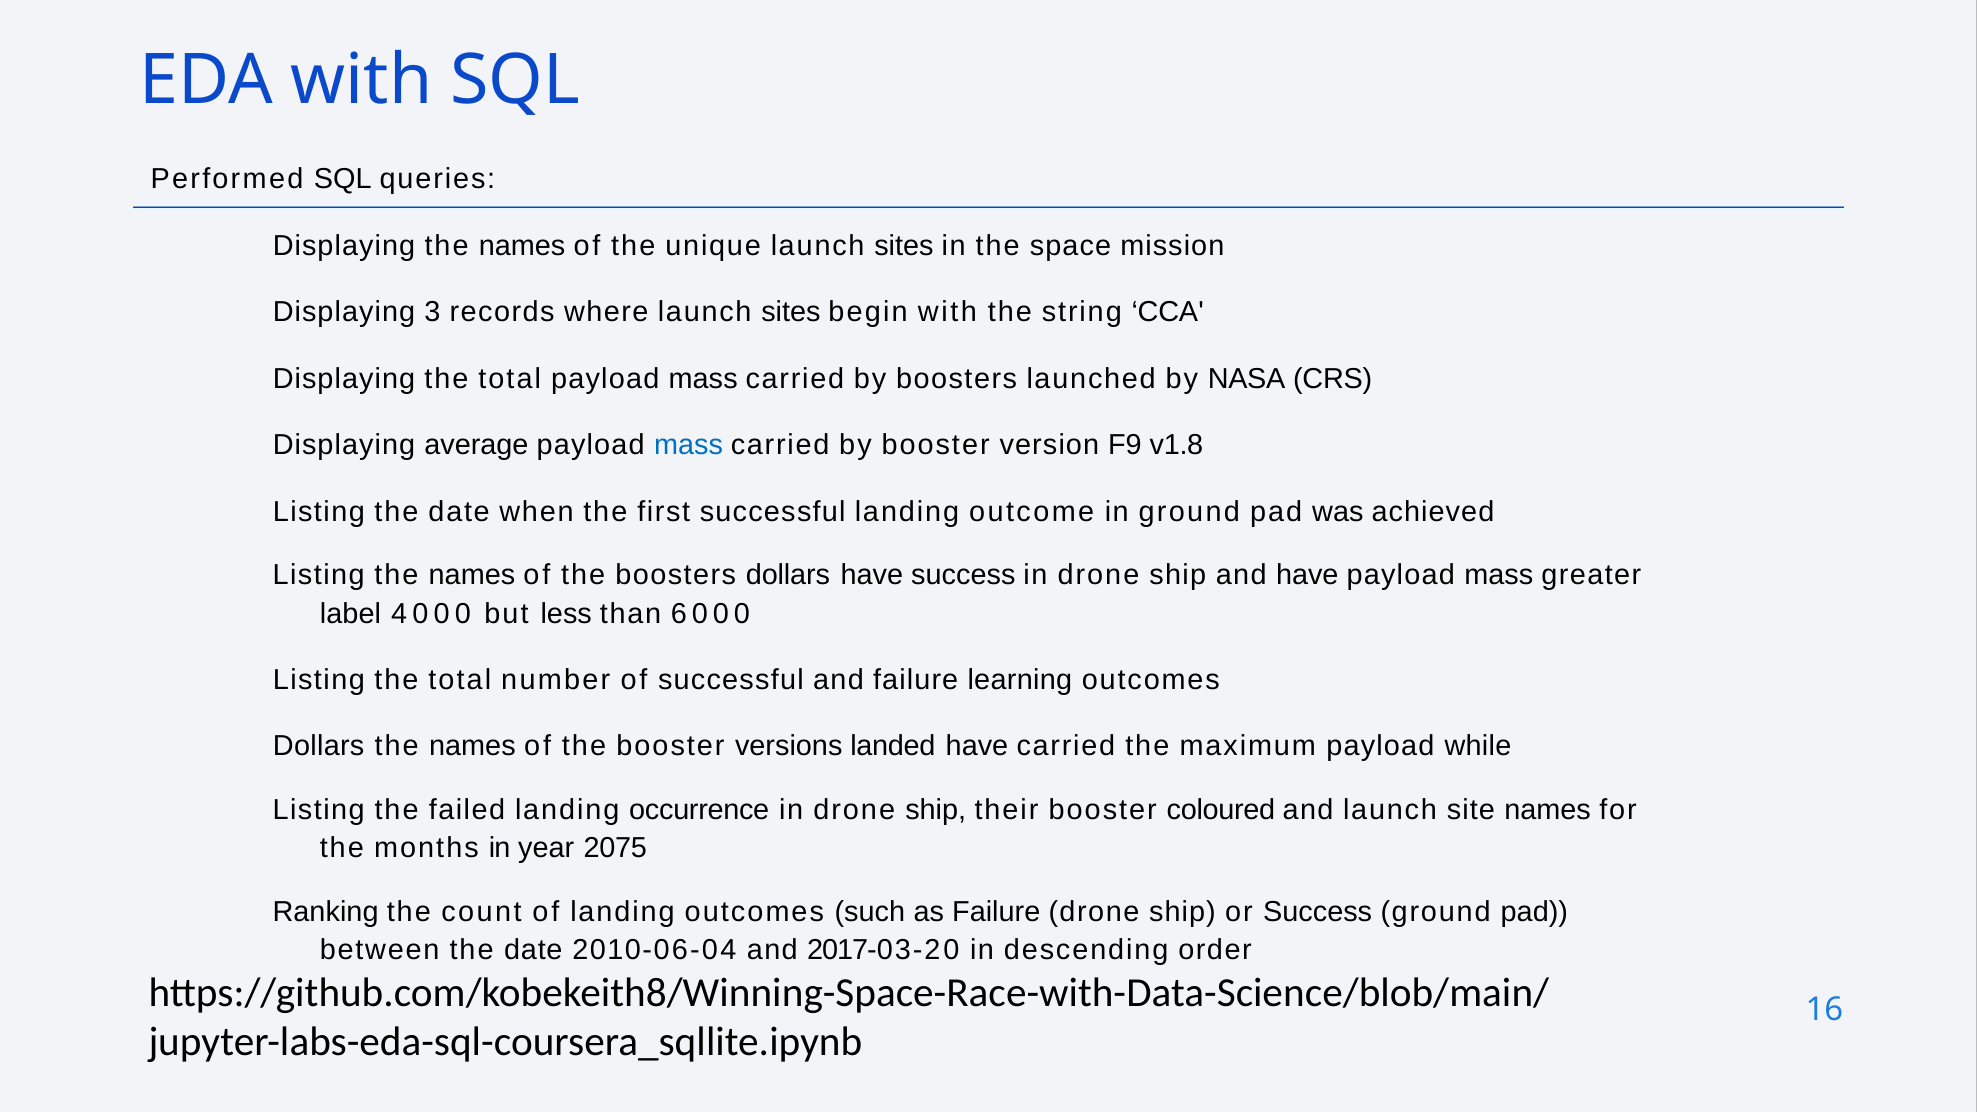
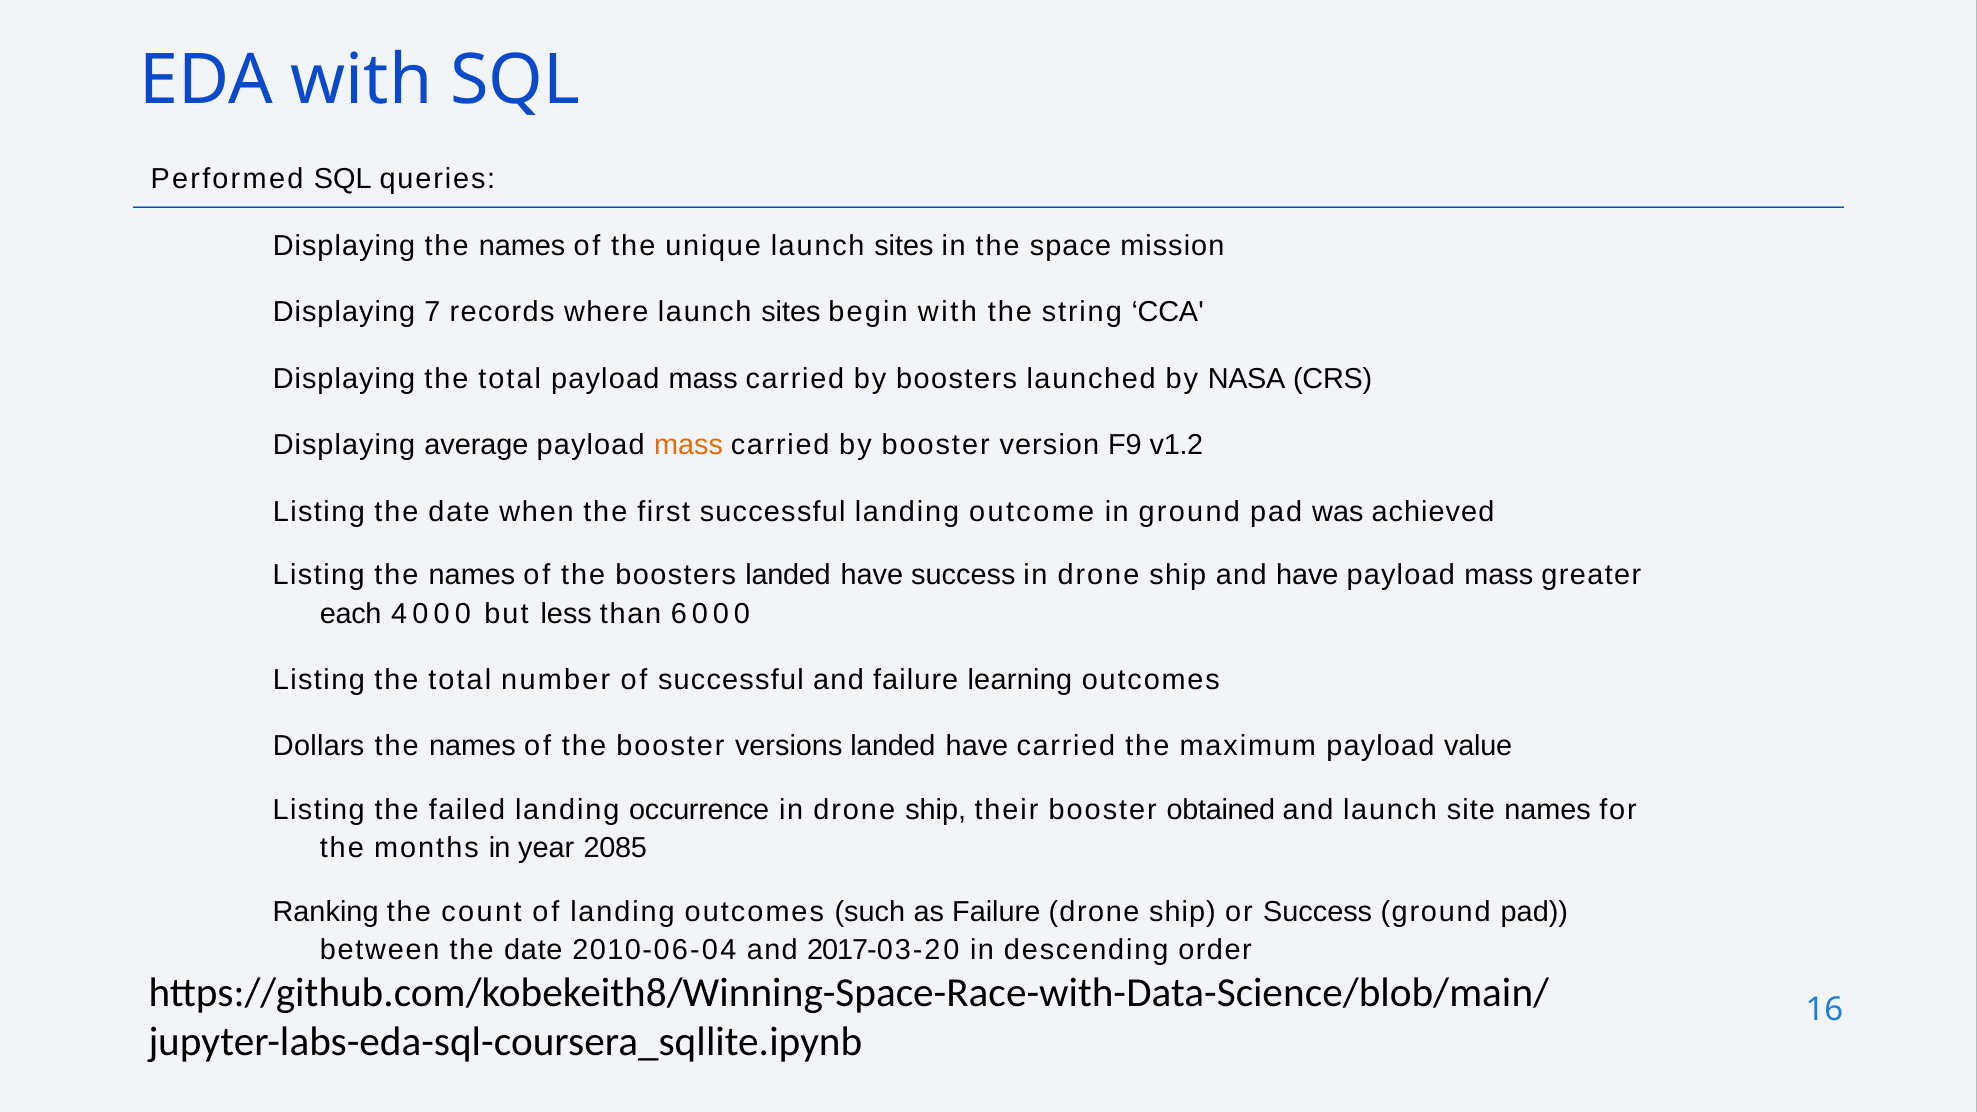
3: 3 -> 7 (432, 312)
mass colour: blue -> orange (689, 445)
v1.8: v1.8 -> v1.2 (1176, 445)
boosters dollars: dollars -> landed (788, 575)
label: label -> each (351, 614)
while: while -> value (1478, 746)
coloured: coloured -> obtained (1221, 810)
2075: 2075 -> 2085 (615, 848)
